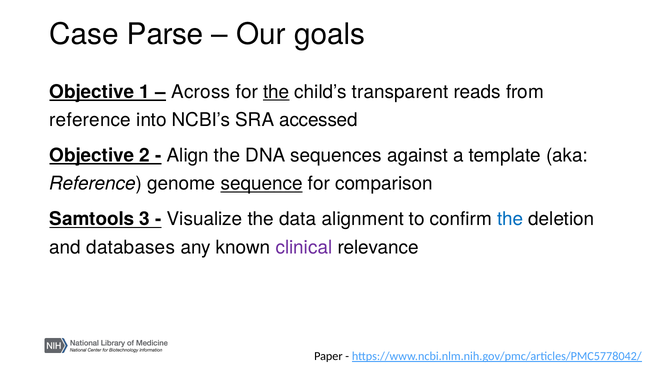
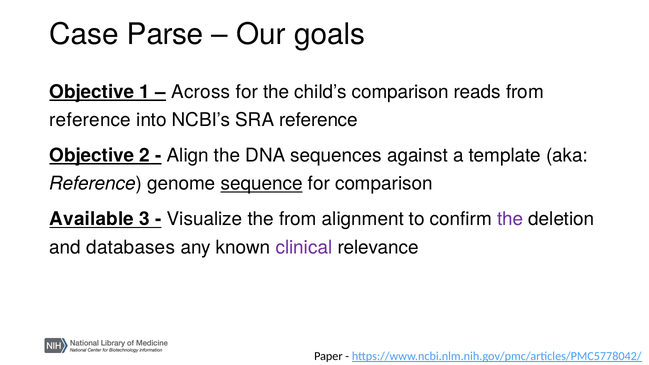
the underline: present -> none (276, 92)
child’s transparent: transparent -> comparison (400, 92)
SRA accessed: accessed -> reference (318, 120)
Samtools: Samtools -> Available (92, 219)
the data: data -> from (298, 219)
the colour: blue -> purple (510, 219)
